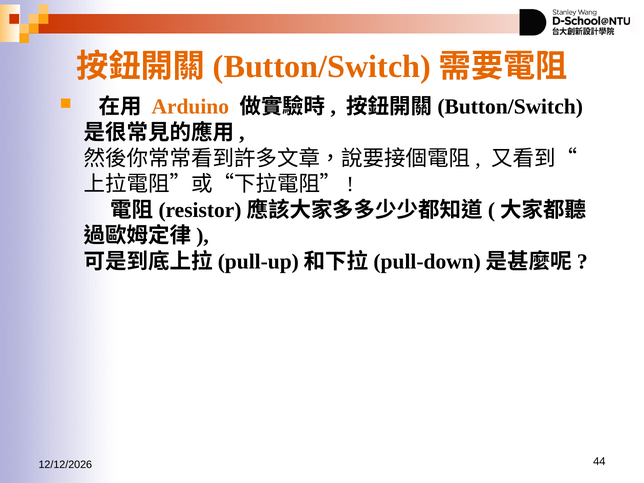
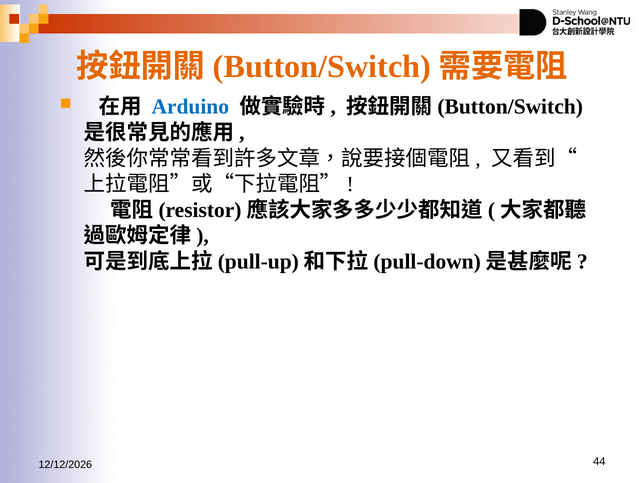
Arduino colour: orange -> blue (190, 107)
